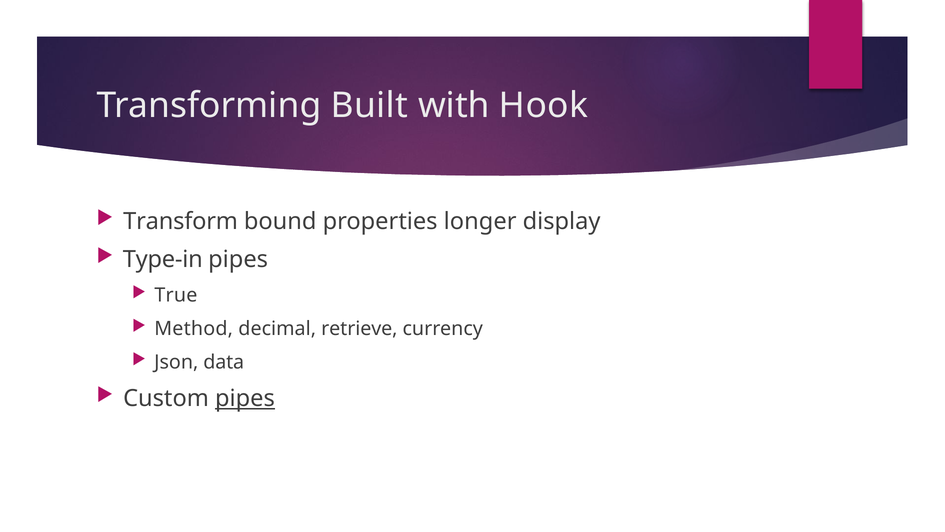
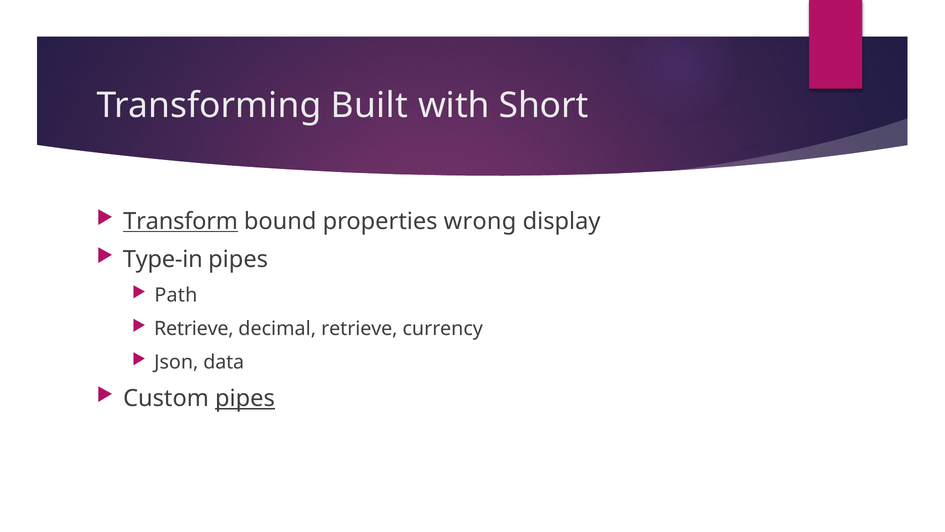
Hook: Hook -> Short (544, 105)
Transform underline: none -> present (181, 221)
longer: longer -> wrong (480, 221)
True: True -> Path (176, 295)
Method: Method -> Retrieve (194, 328)
